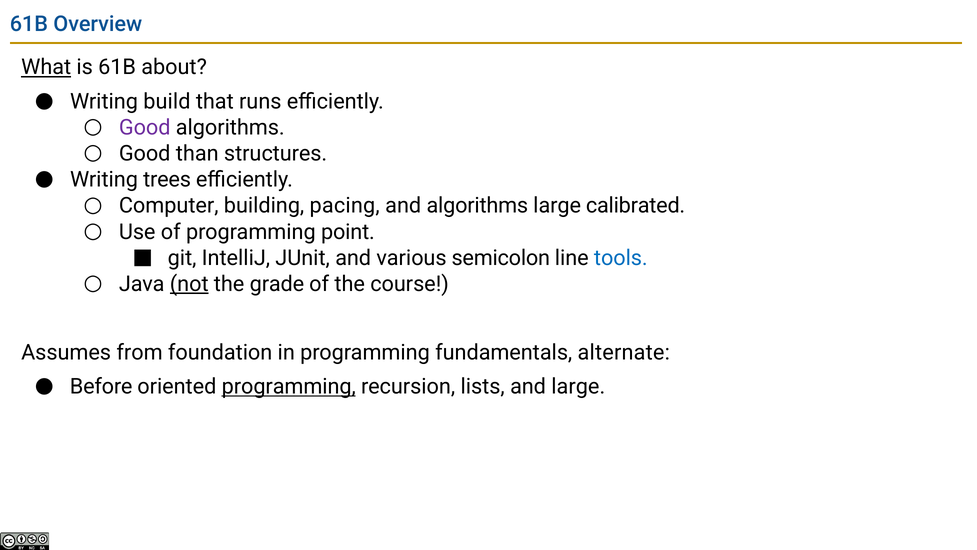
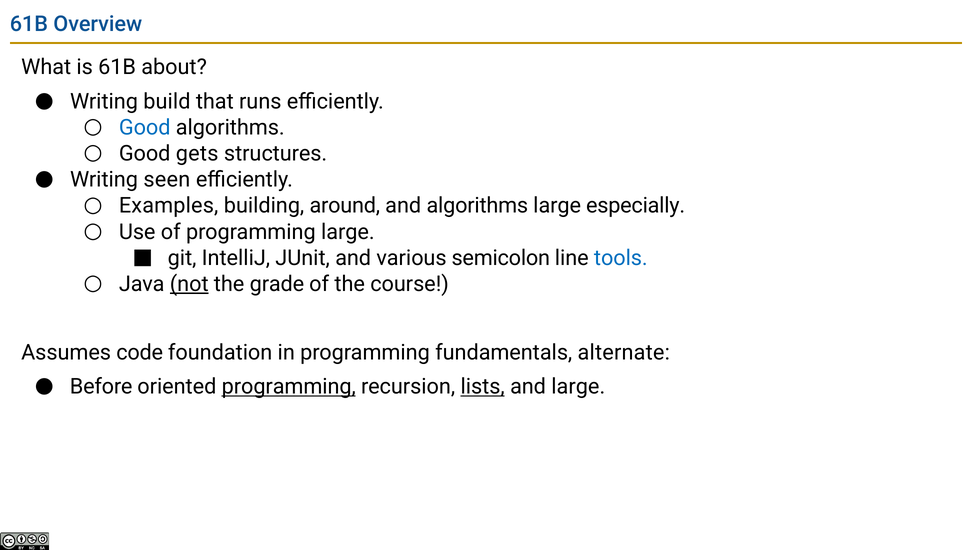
What underline: present -> none (46, 67)
Good colour: purple -> blue (145, 128)
than: than -> gets (197, 154)
trees: trees -> seen (167, 180)
Computer: Computer -> Examples (169, 206)
pacing: pacing -> around (345, 206)
calibrated: calibrated -> especially (636, 206)
programming point: point -> large (348, 232)
from: from -> code (140, 352)
lists underline: none -> present (483, 386)
